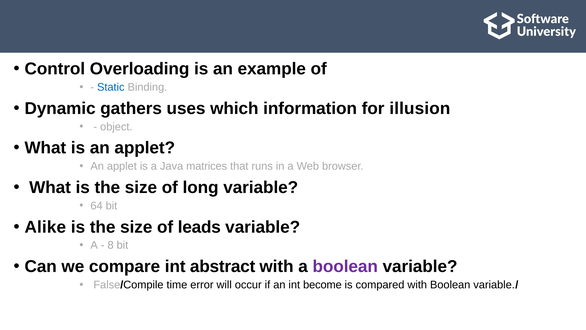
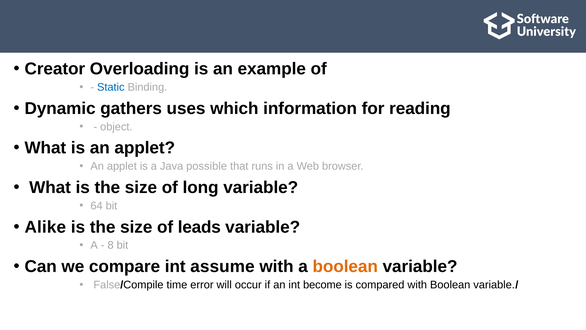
Control: Control -> Creator (55, 69)
illusion: illusion -> reading (420, 108)
matrices: matrices -> possible (207, 166)
abstract: abstract -> assume (222, 266)
boolean colour: purple -> orange (345, 266)
